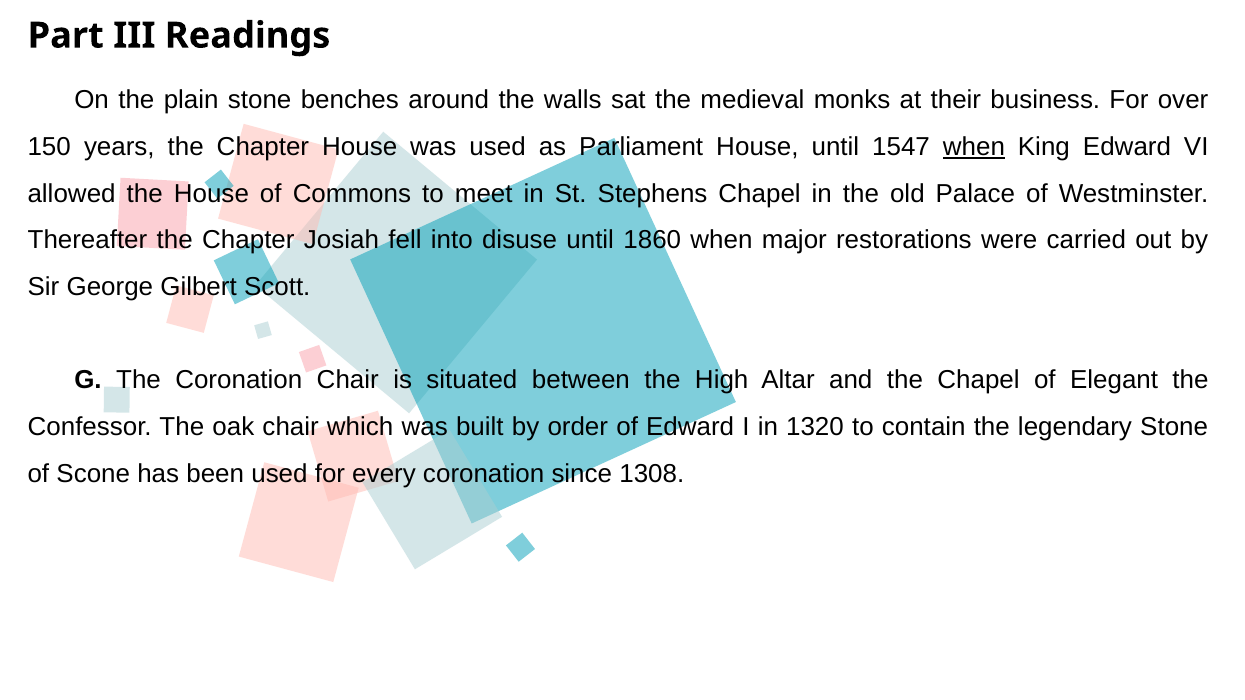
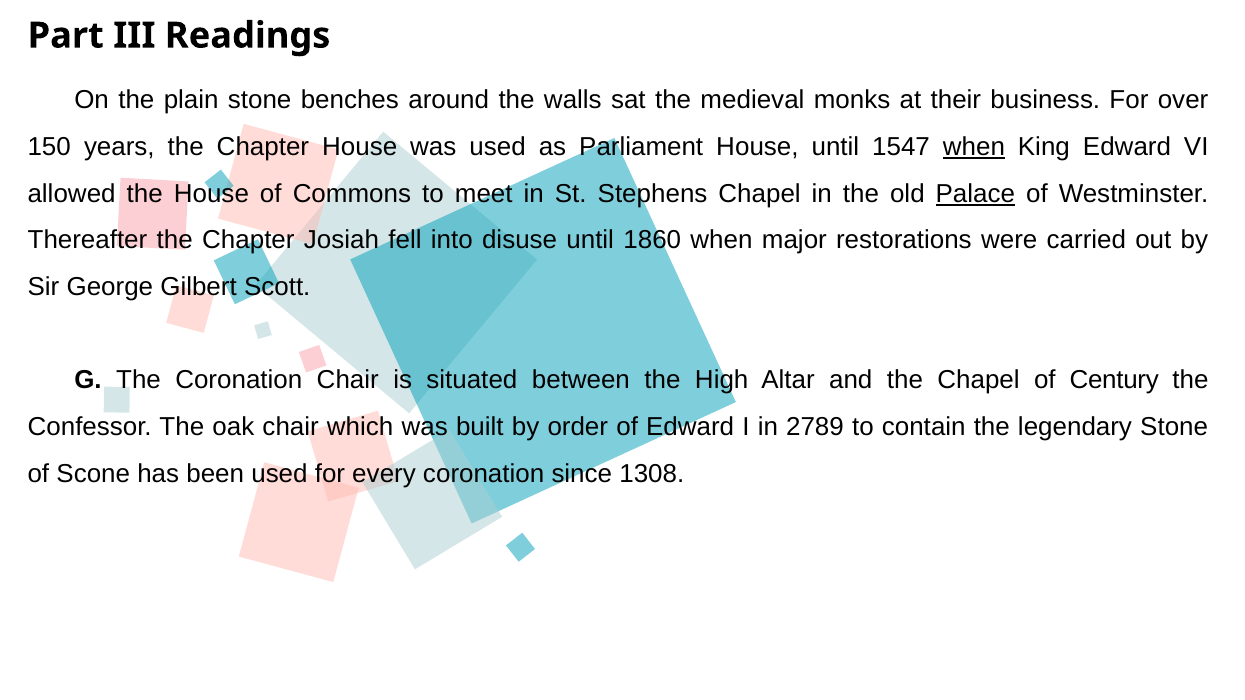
Palace underline: none -> present (975, 194)
Elegant: Elegant -> Century (1114, 381)
1320: 1320 -> 2789 (815, 427)
